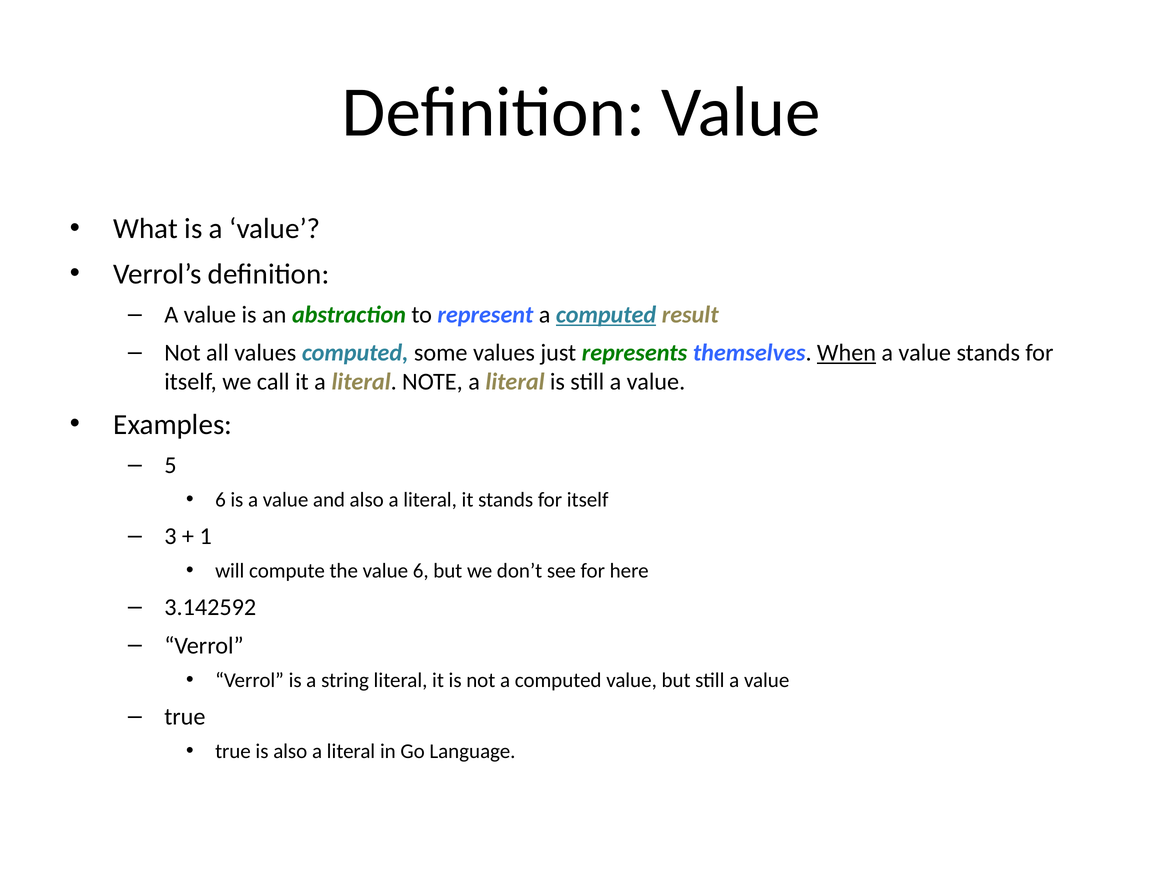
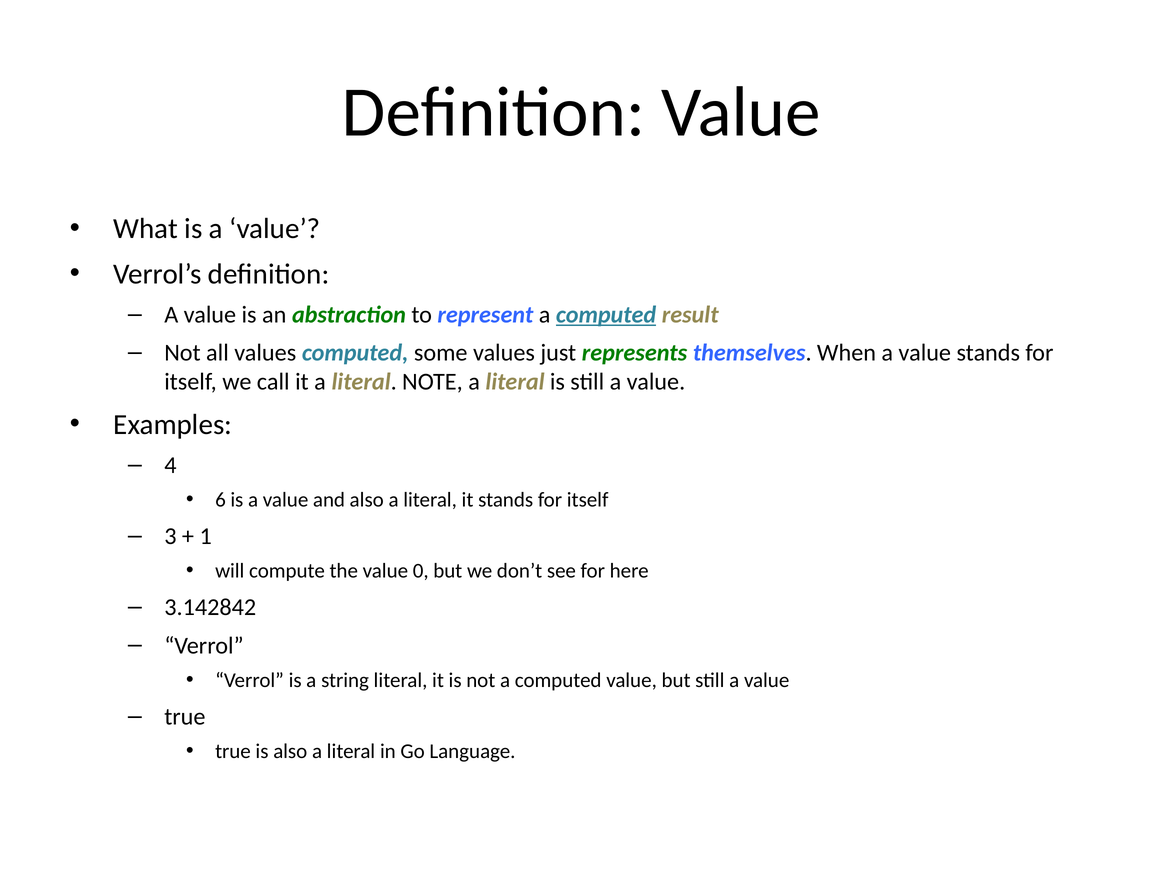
When underline: present -> none (847, 353)
5: 5 -> 4 (170, 465)
value 6: 6 -> 0 (421, 571)
3.142592: 3.142592 -> 3.142842 (210, 608)
